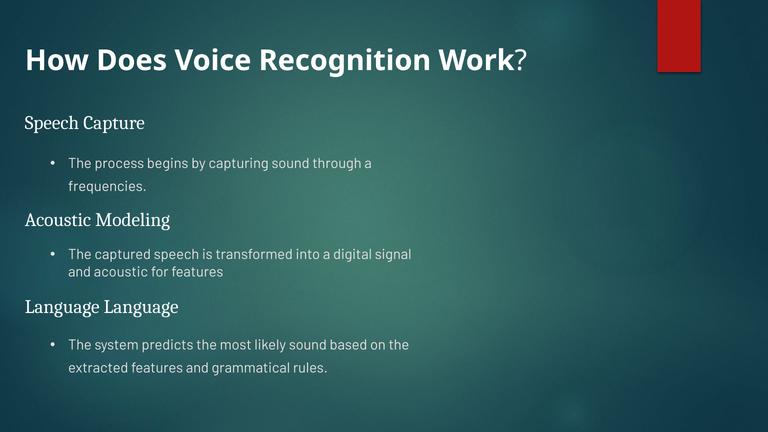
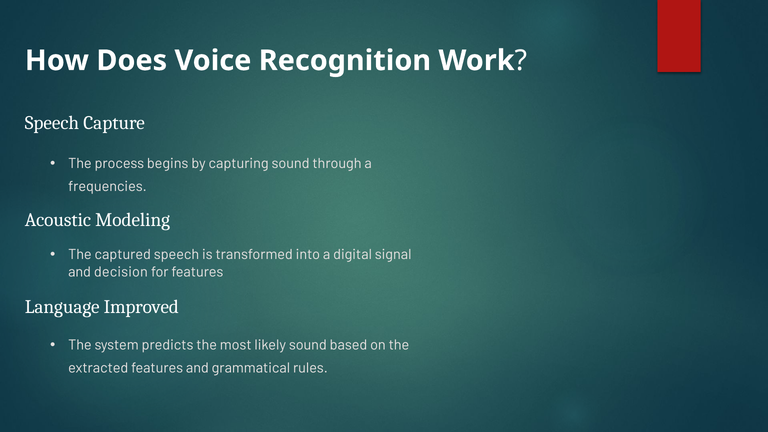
and acoustic: acoustic -> decision (121, 272)
Language Language: Language -> Improved (141, 307)
